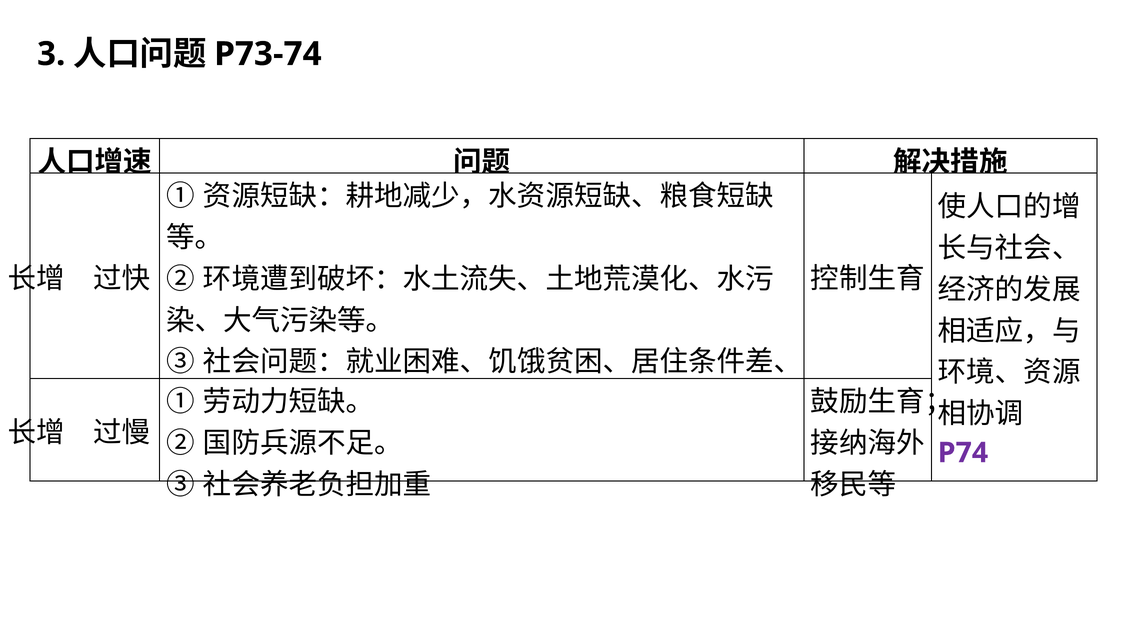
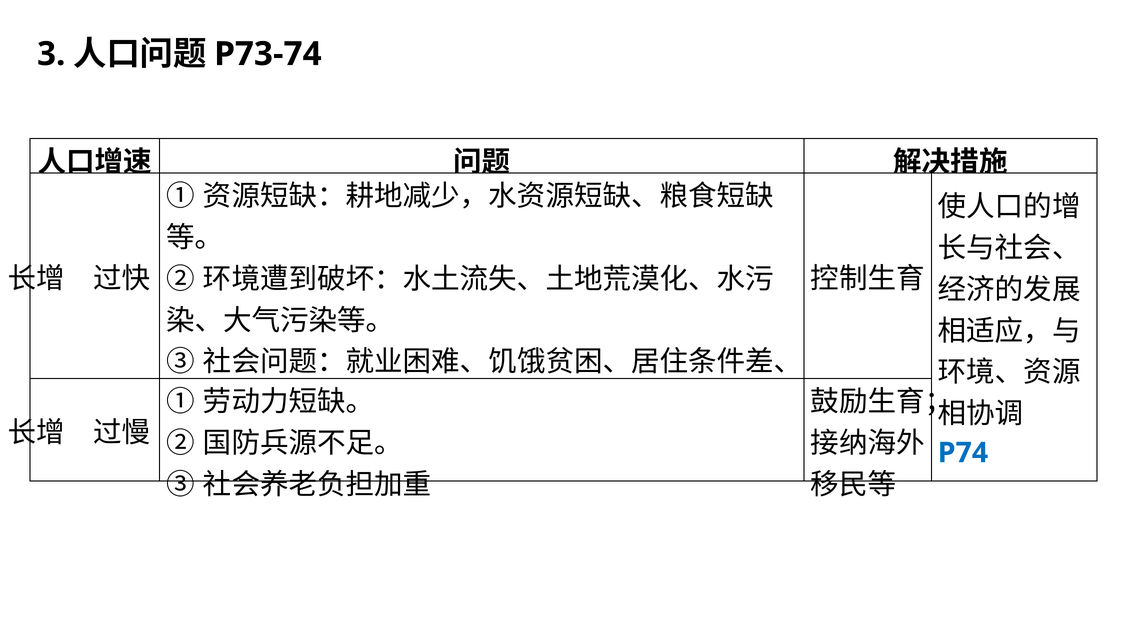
P74 colour: purple -> blue (963, 453)
